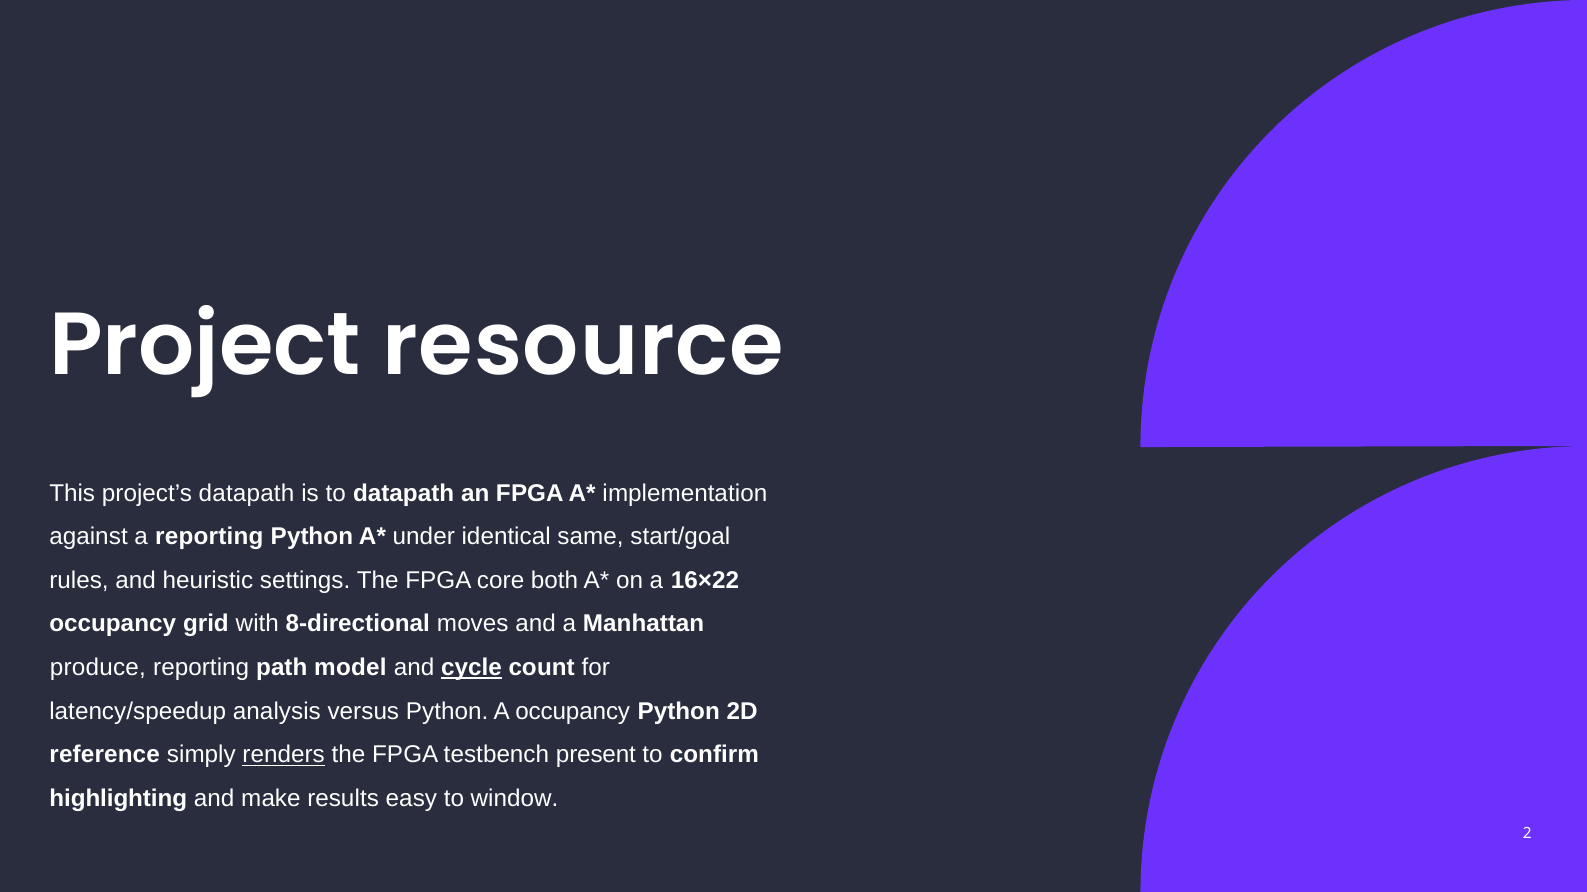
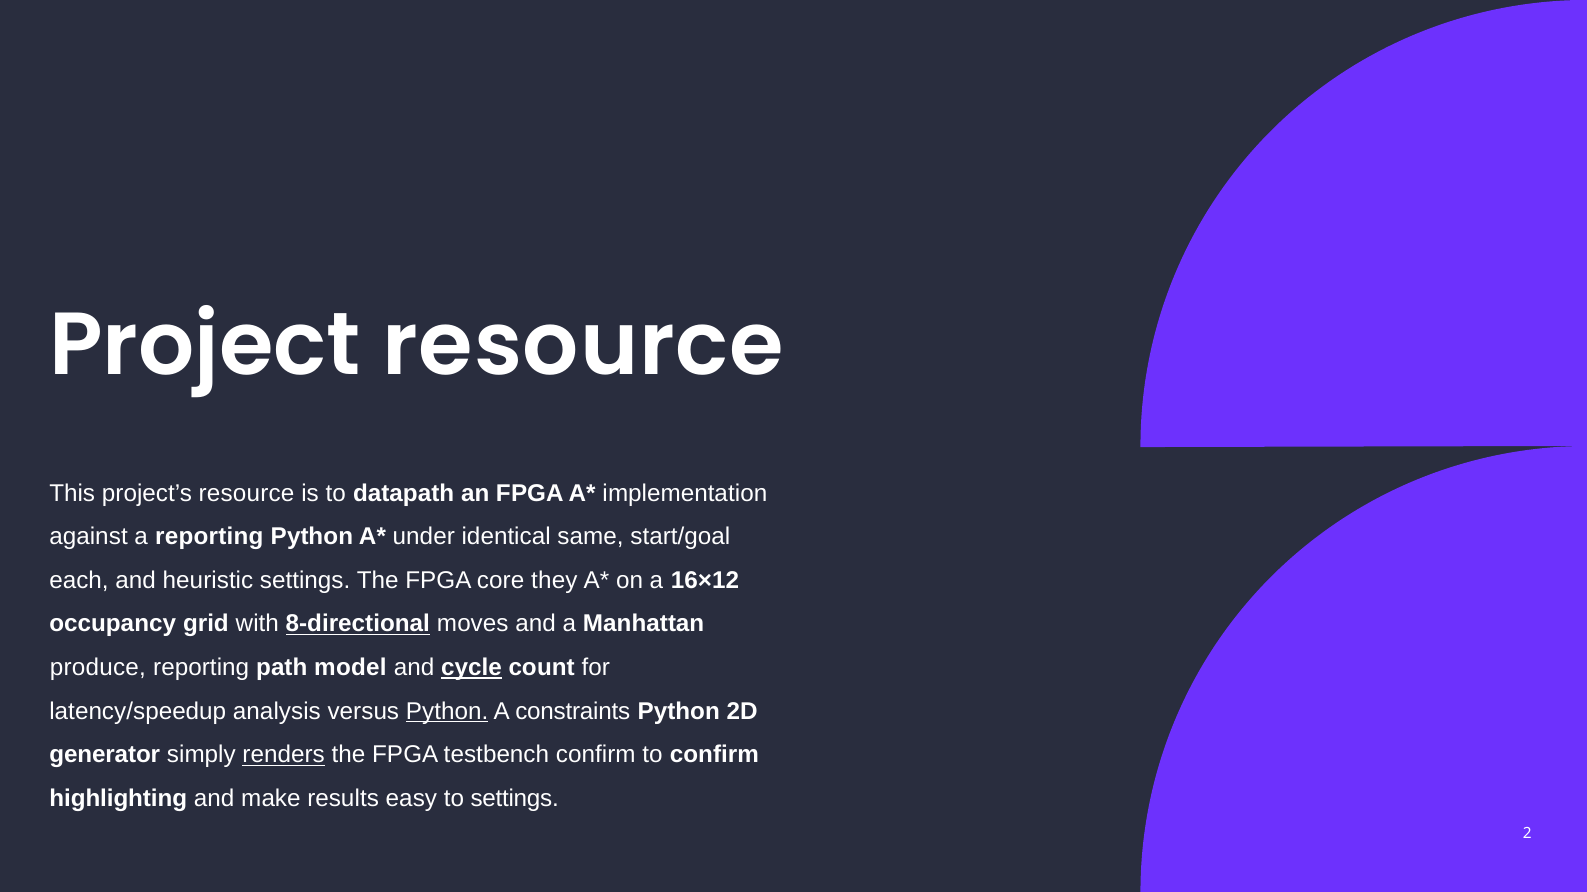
project’s datapath: datapath -> resource (247, 493)
rules: rules -> each (79, 581)
both: both -> they (554, 581)
16×22: 16×22 -> 16×12 (705, 581)
8-directional underline: none -> present (358, 624)
Python underline: none -> present (447, 712)
A occupancy: occupancy -> constraints (573, 712)
reference: reference -> generator (105, 756)
testbench present: present -> confirm (596, 756)
to window: window -> settings (515, 799)
